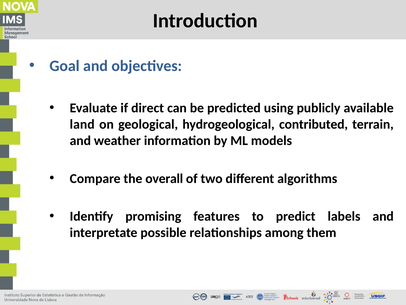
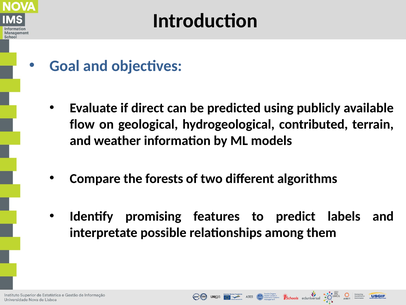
land: land -> flow (82, 124)
overall: overall -> forests (164, 178)
